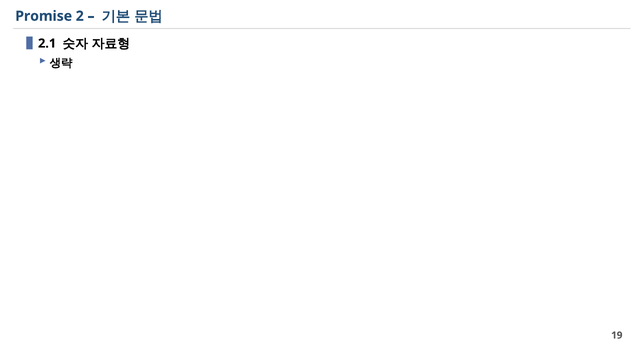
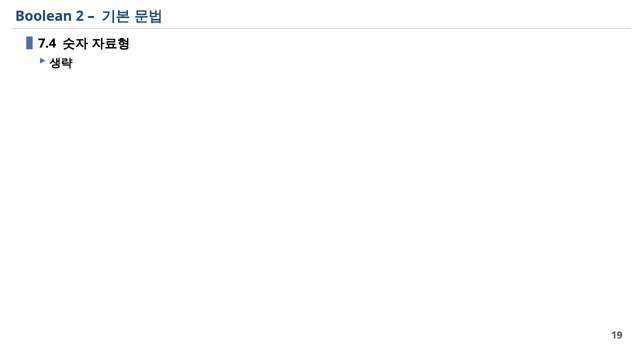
Promise: Promise -> Boolean (44, 16)
2.1: 2.1 -> 7.4 (47, 43)
